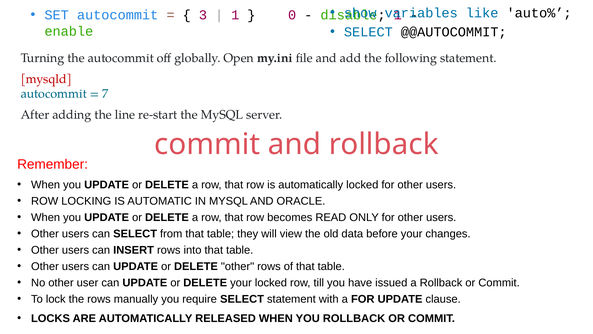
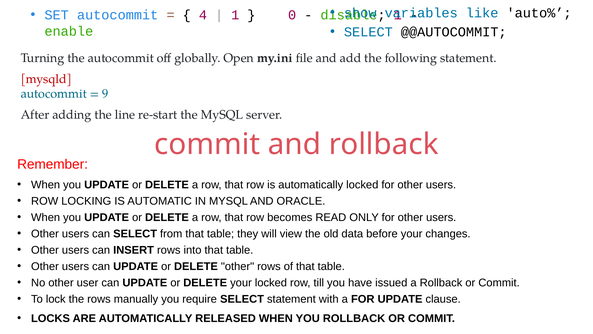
3: 3 -> 4 (203, 15)
7: 7 -> 9 (105, 94)
